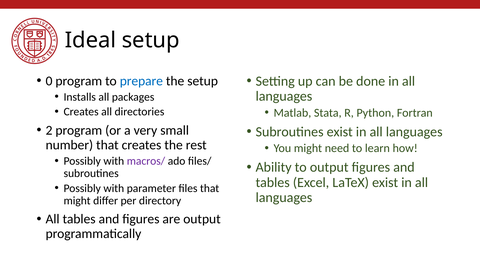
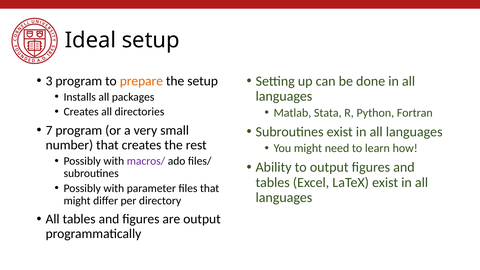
0: 0 -> 3 (49, 81)
prepare colour: blue -> orange (141, 81)
2: 2 -> 7 (49, 130)
